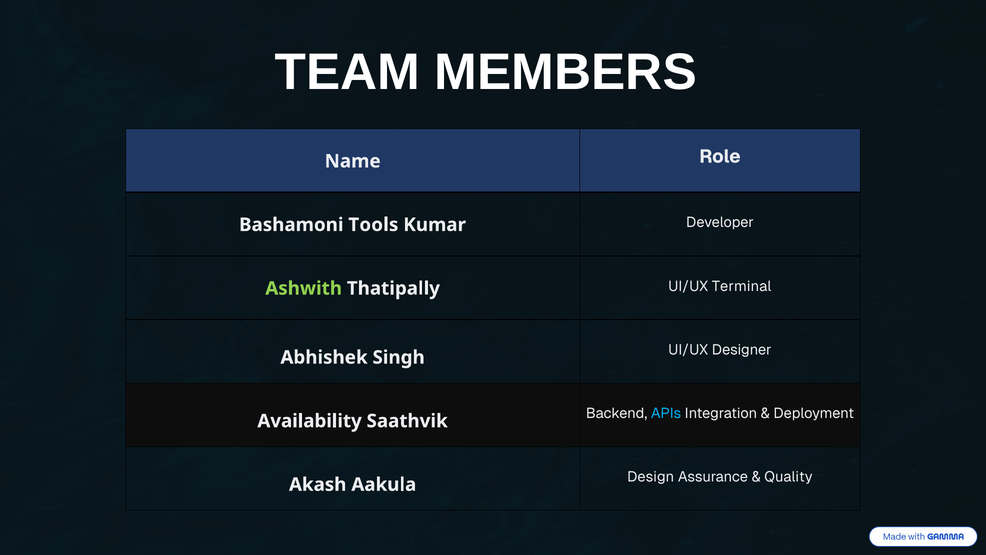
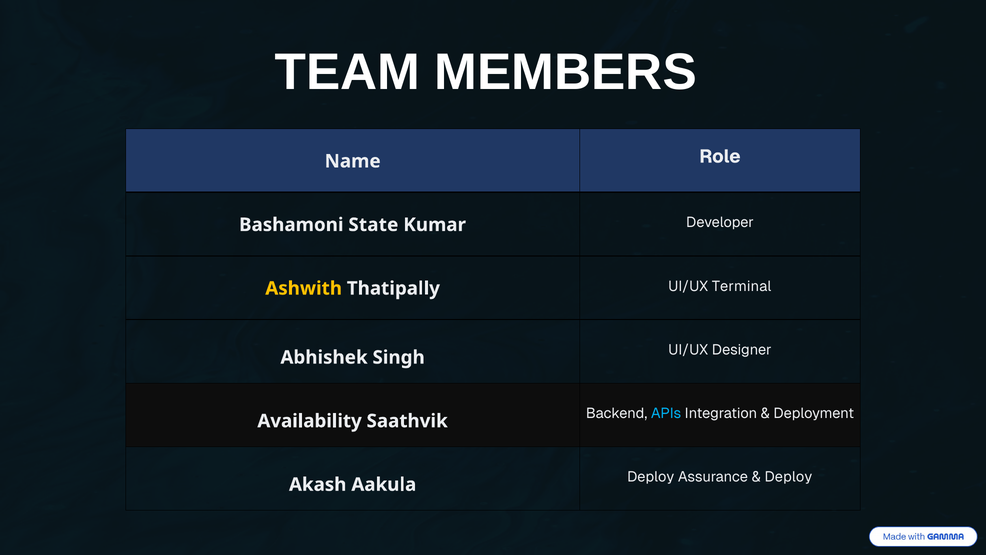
Tools: Tools -> State (373, 225)
Ashwith colour: light green -> yellow (304, 288)
Design: Design -> Deploy (651, 477)
Quality: Quality -> Deploy (788, 477)
